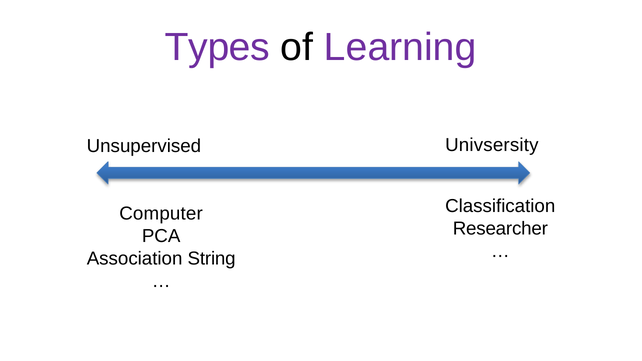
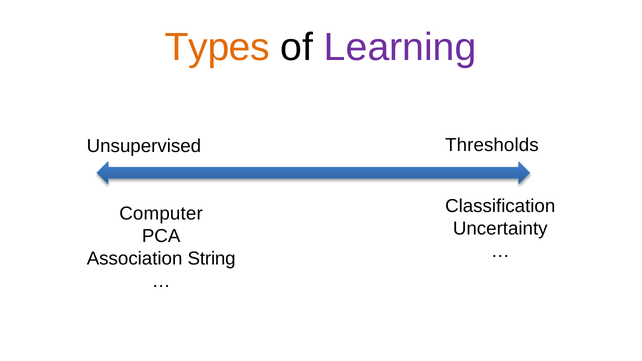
Types colour: purple -> orange (217, 47)
Univsersity: Univsersity -> Thresholds (492, 145)
Researcher: Researcher -> Uncertainty (500, 229)
